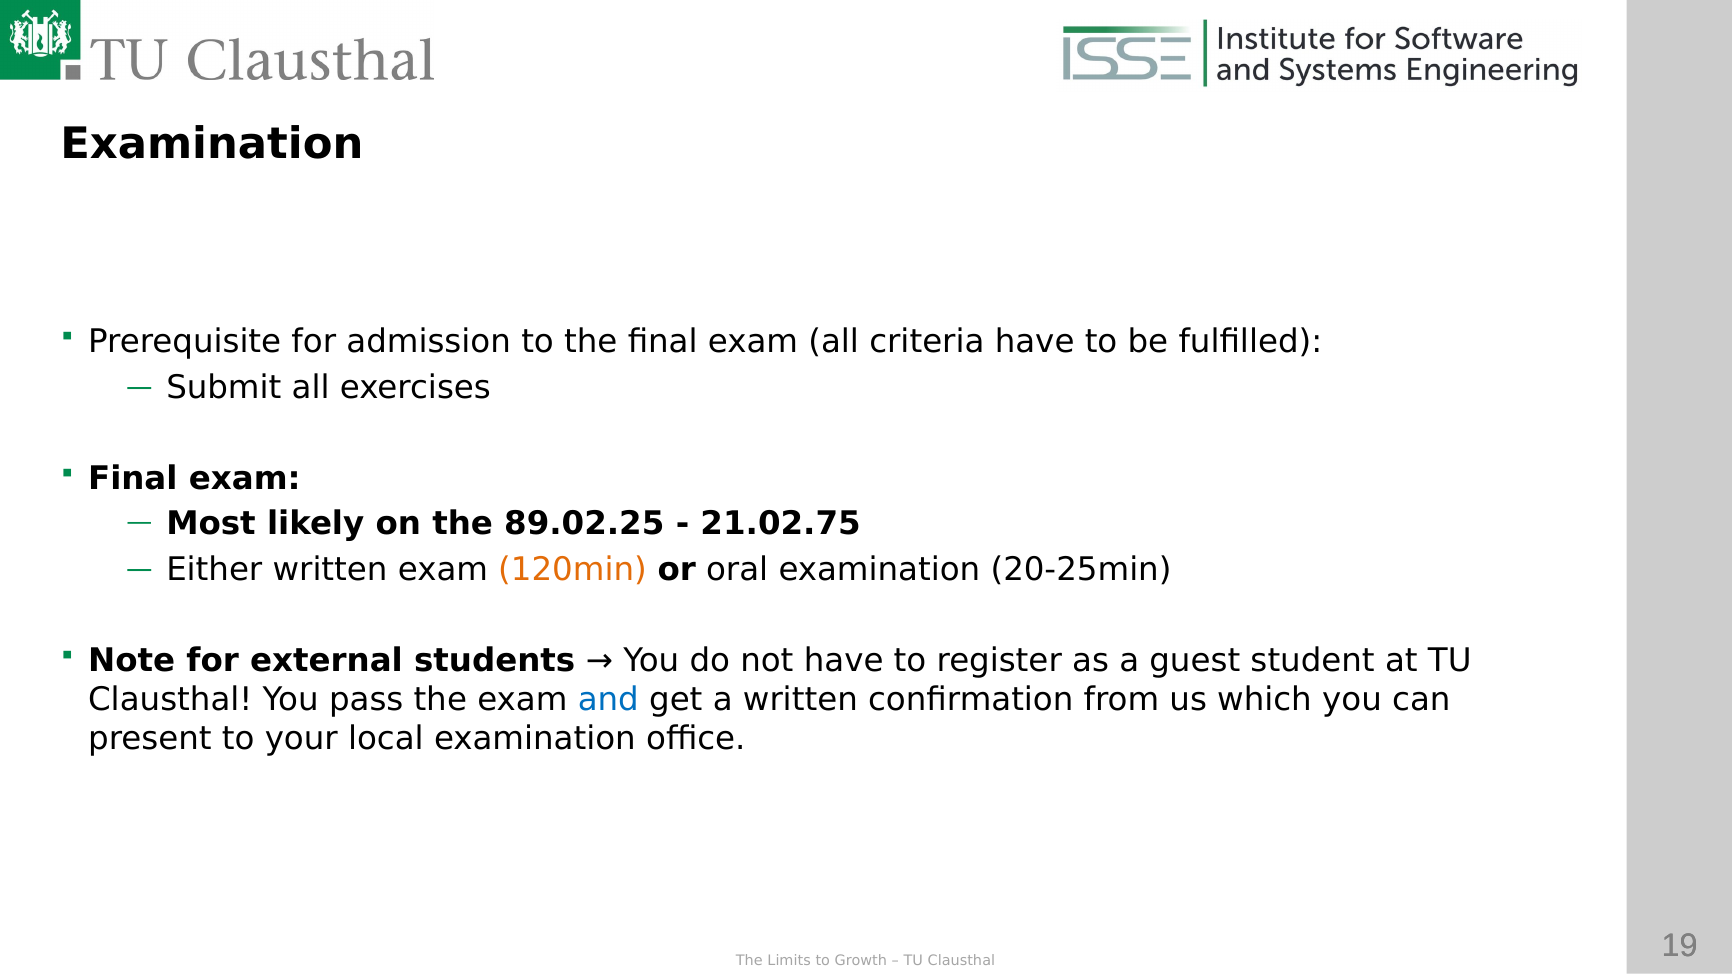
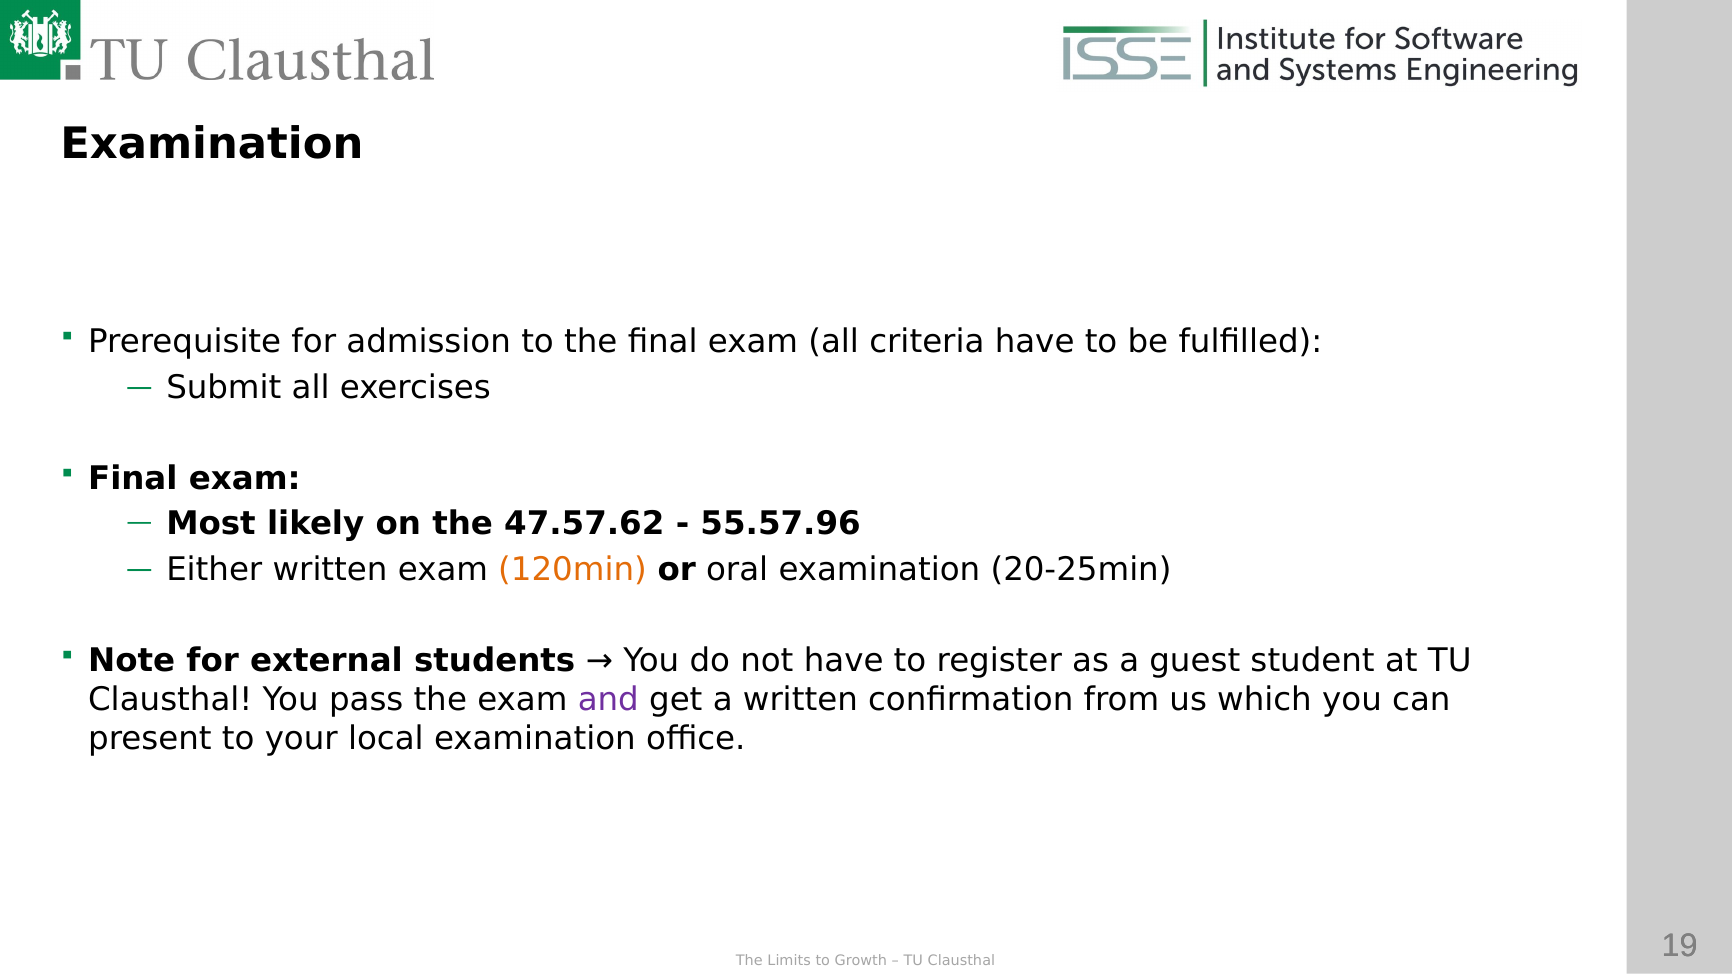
89.02.25: 89.02.25 -> 47.57.62 (584, 524)
21.02.75: 21.02.75 -> 55.57.96 (781, 524)
and colour: blue -> purple (608, 699)
